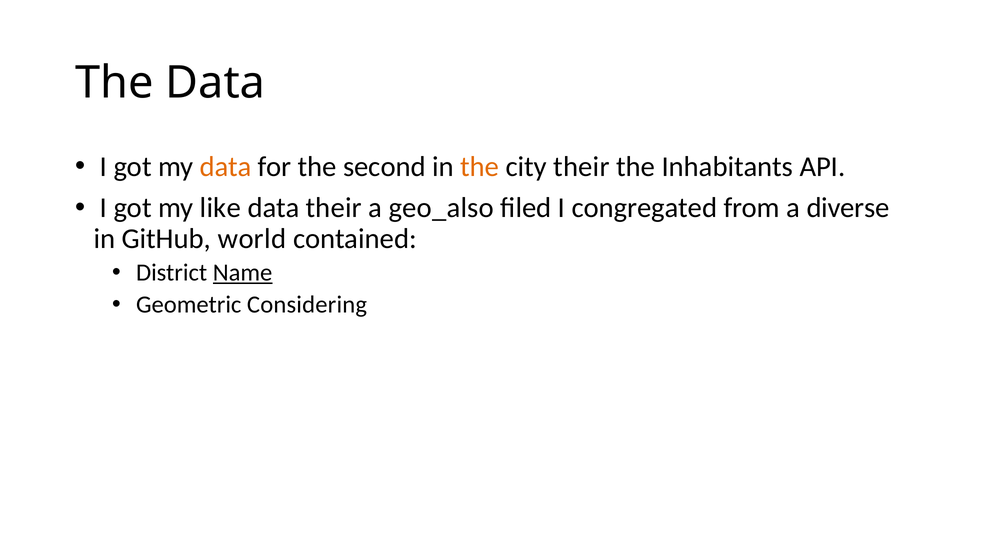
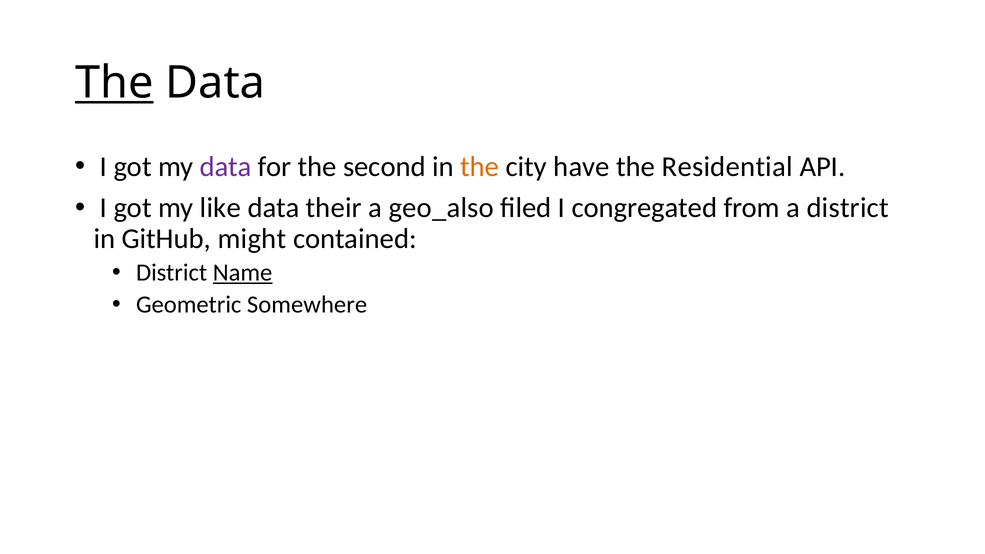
The underline: none -> present (114, 83)
data colour: orange -> purple (226, 167)
city their: their -> have (582, 167)
Inhabitants: Inhabitants -> Residential (727, 167)
a diverse: diverse -> district (848, 208)
world: world -> might (252, 239)
Considering: Considering -> Somewhere (307, 305)
